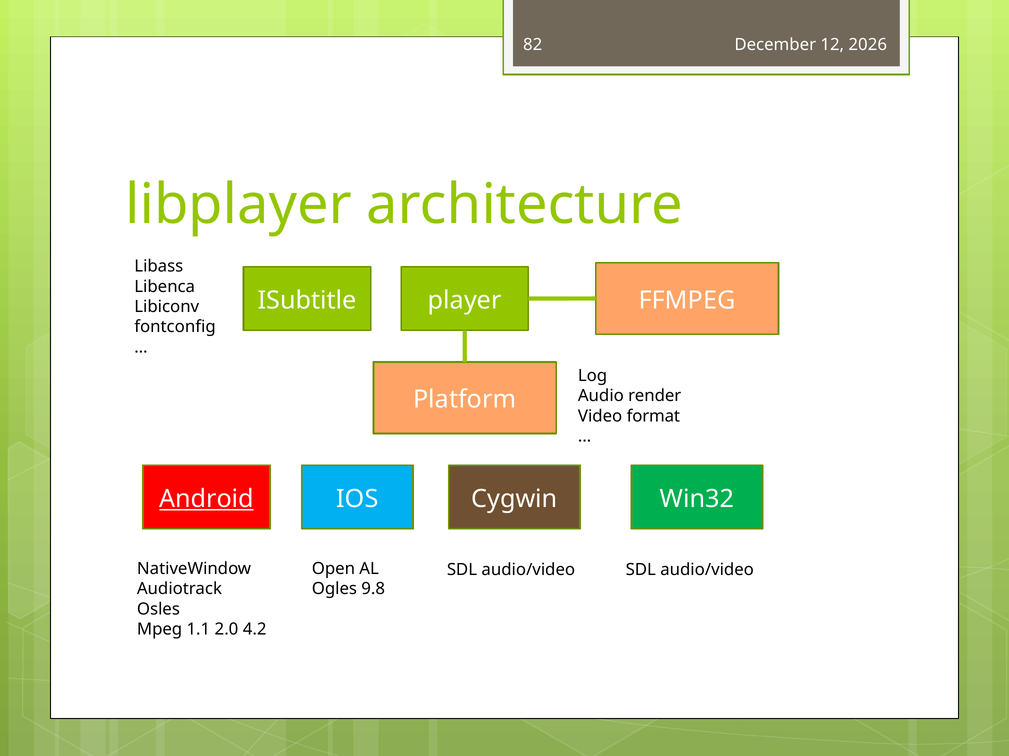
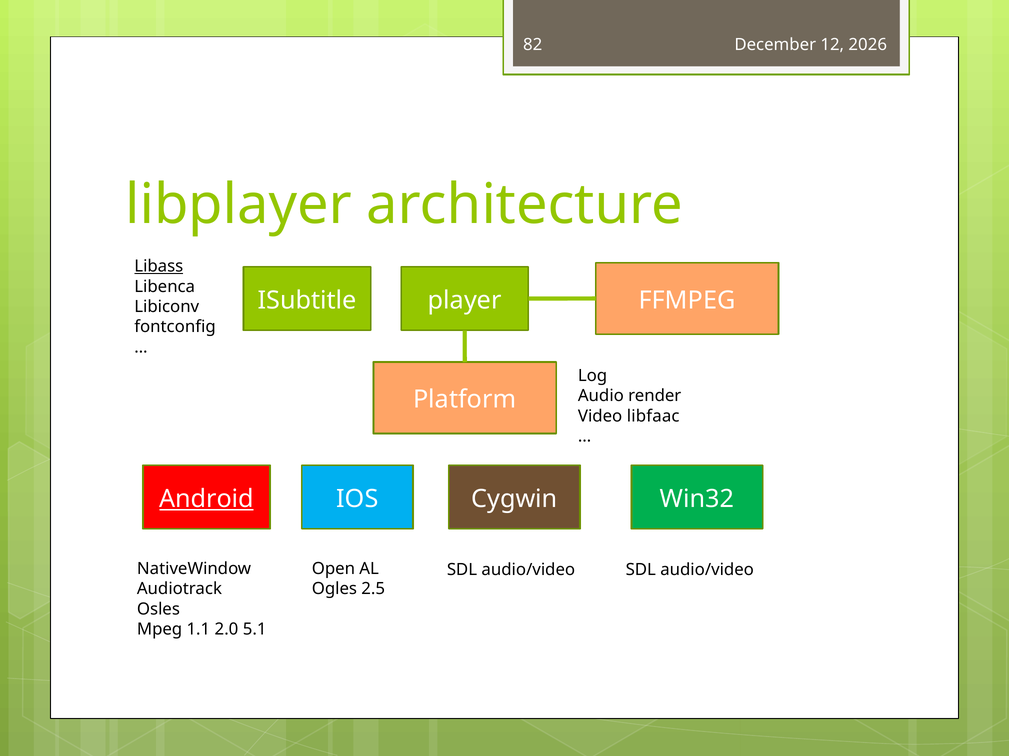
Libass underline: none -> present (159, 267)
format: format -> libfaac (653, 416)
9.8: 9.8 -> 2.5 (373, 590)
4.2: 4.2 -> 5.1 (255, 630)
